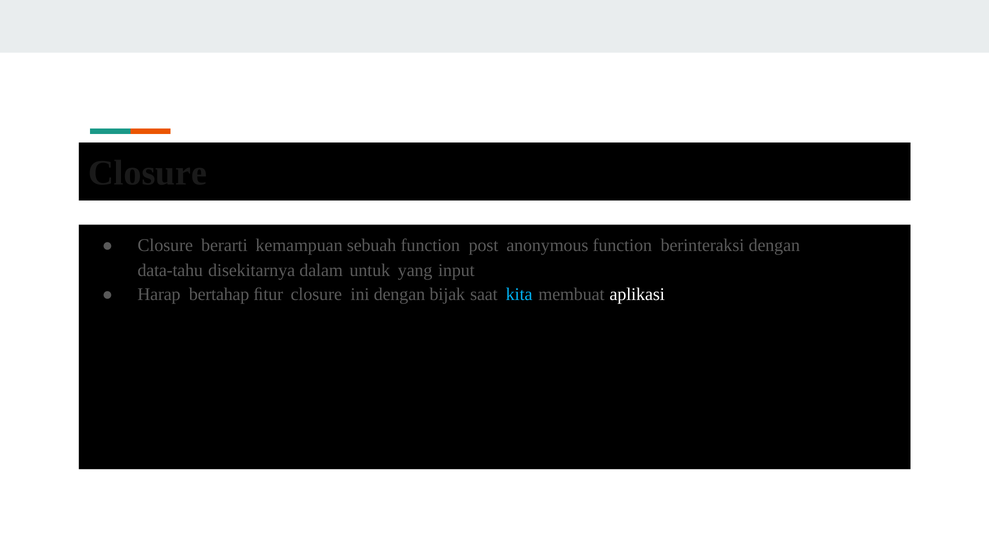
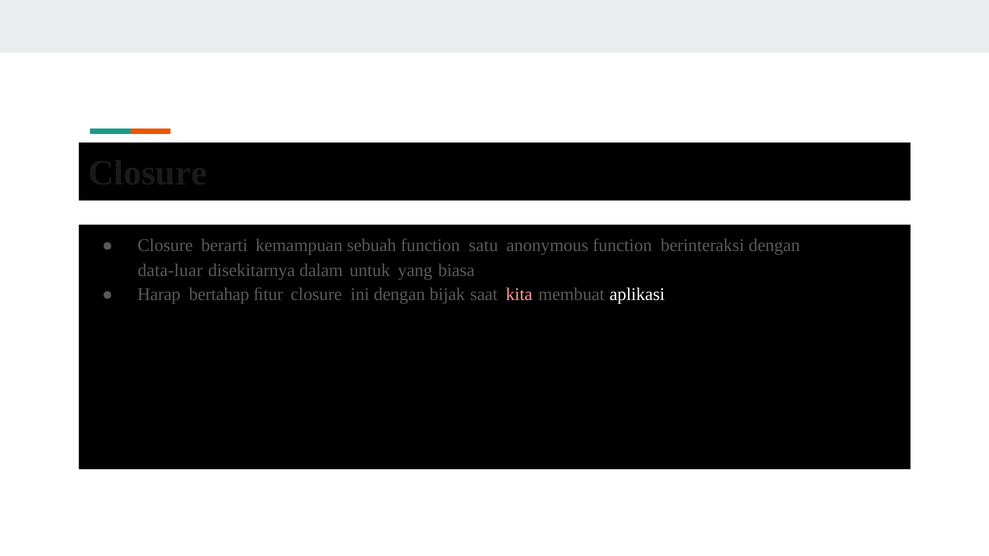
post: post -> satu (483, 246)
data-tahu: data-tahu -> data-luar (170, 270)
input: input -> biasa (456, 270)
kita colour: light blue -> pink (519, 295)
